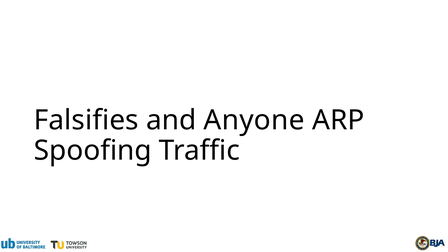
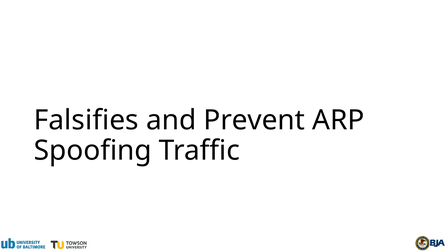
Anyone: Anyone -> Prevent (254, 120)
